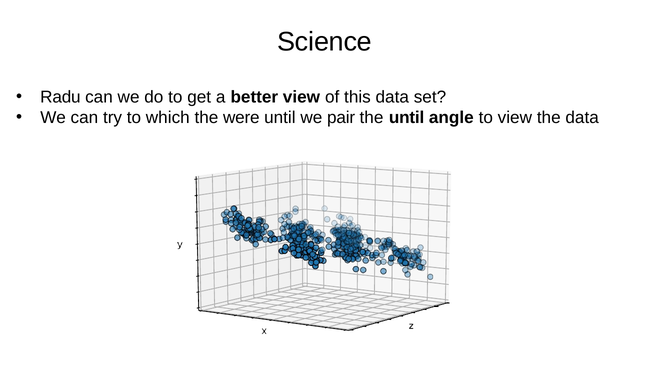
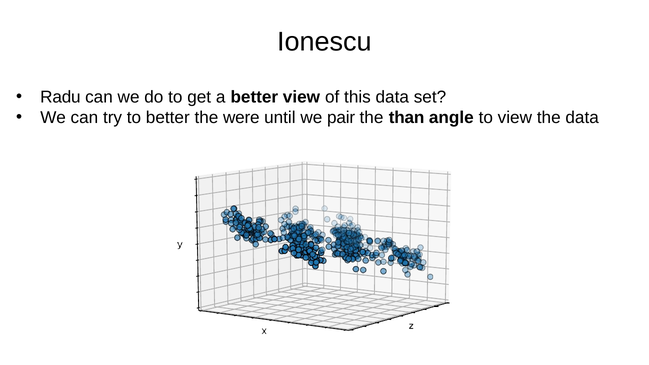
Science: Science -> Ionescu (324, 42)
to which: which -> better (168, 118)
the until: until -> than (407, 118)
